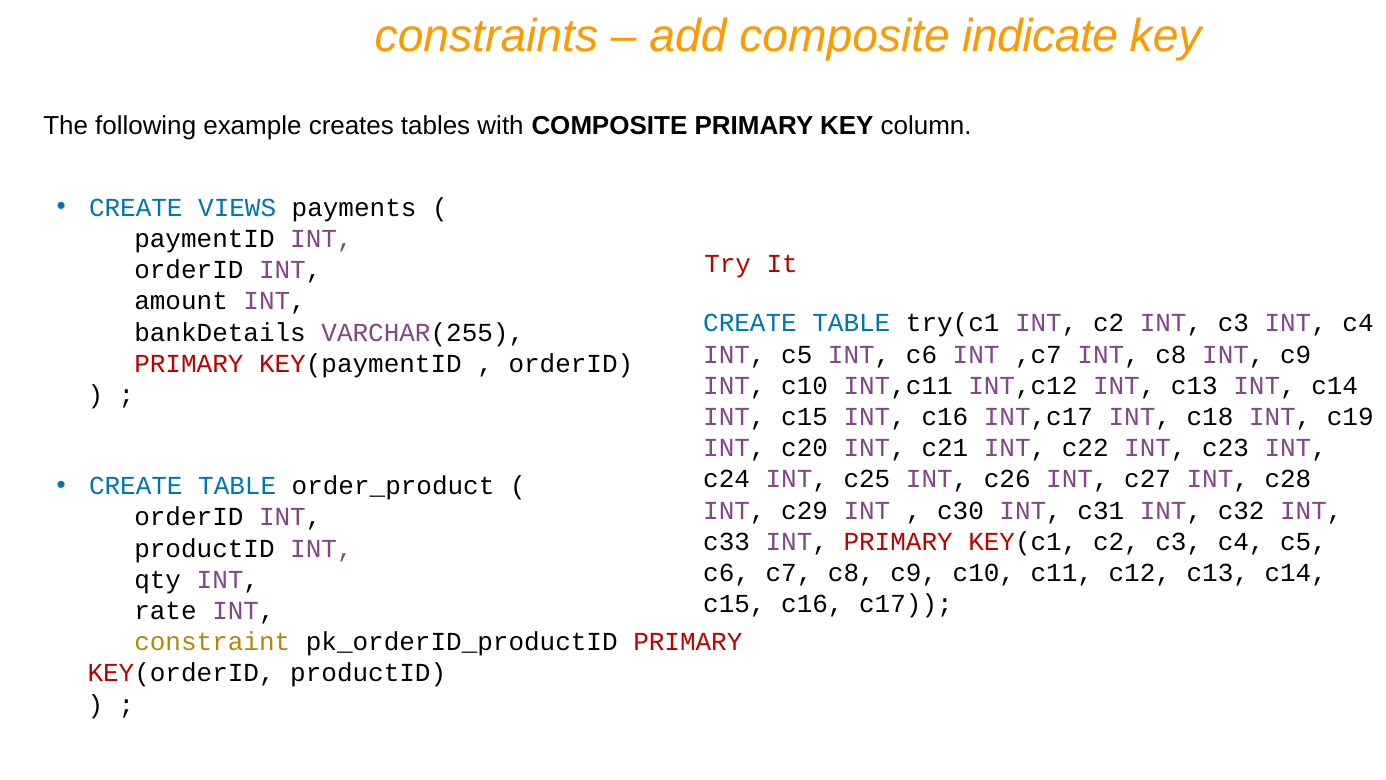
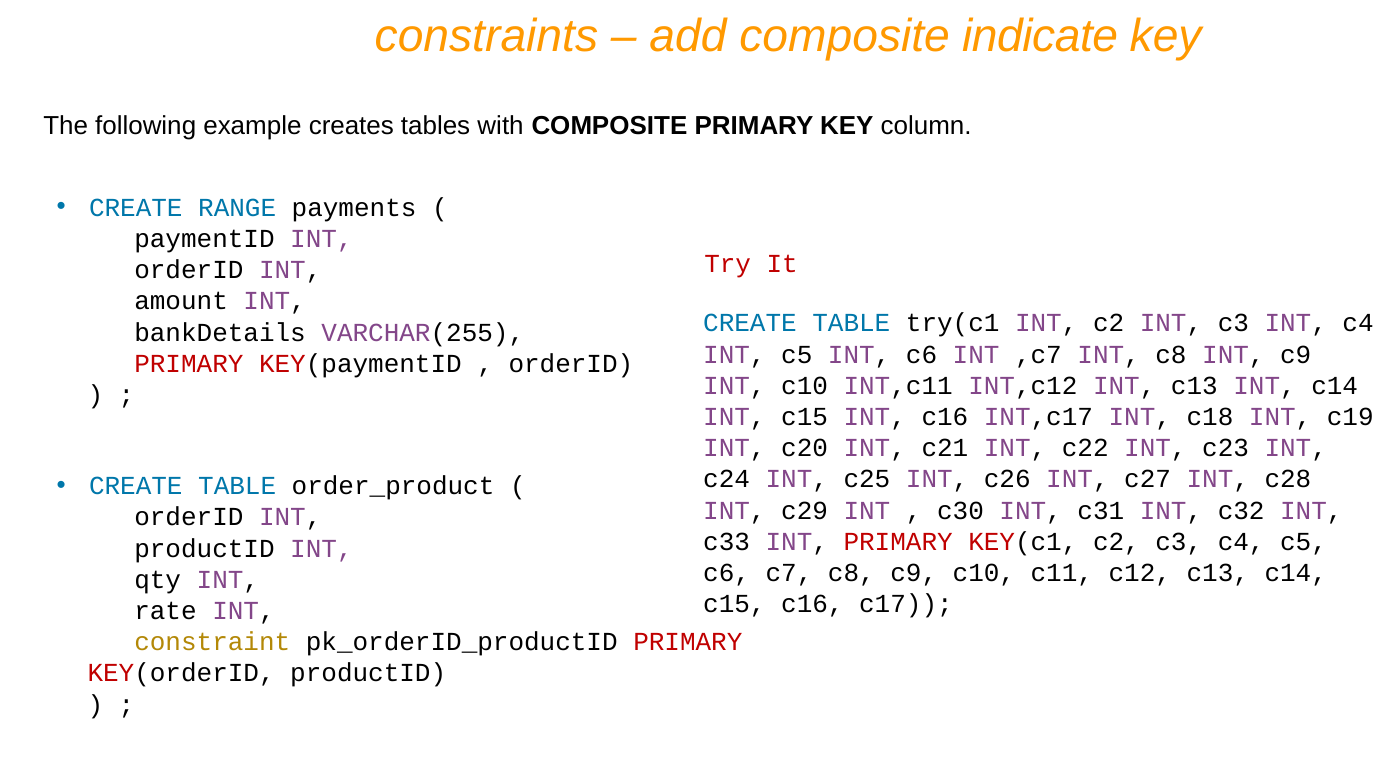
VIEWS: VIEWS -> RANGE (237, 208)
